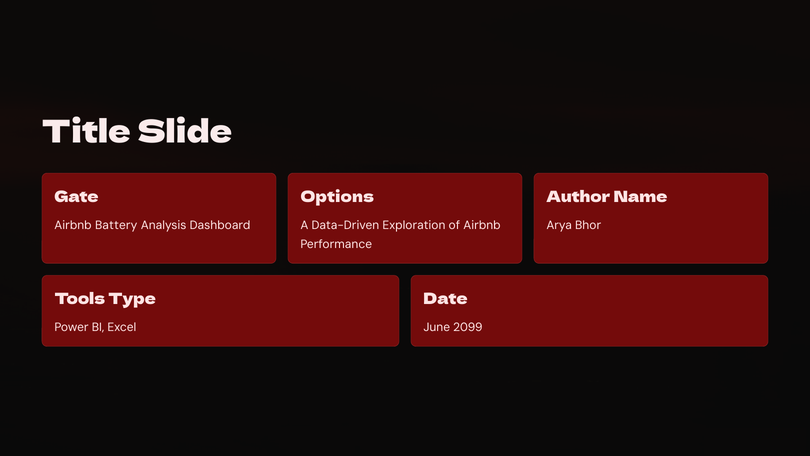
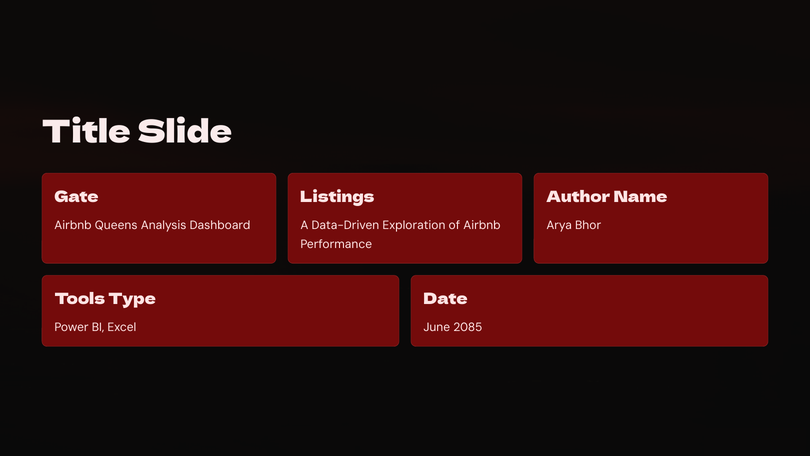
Options: Options -> Listings (337, 197)
Battery: Battery -> Queens (116, 225)
2099: 2099 -> 2085 (468, 327)
